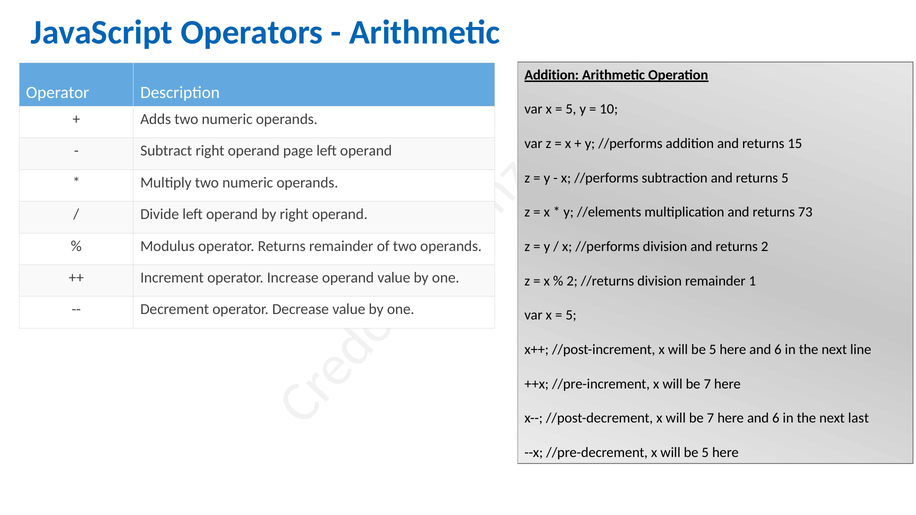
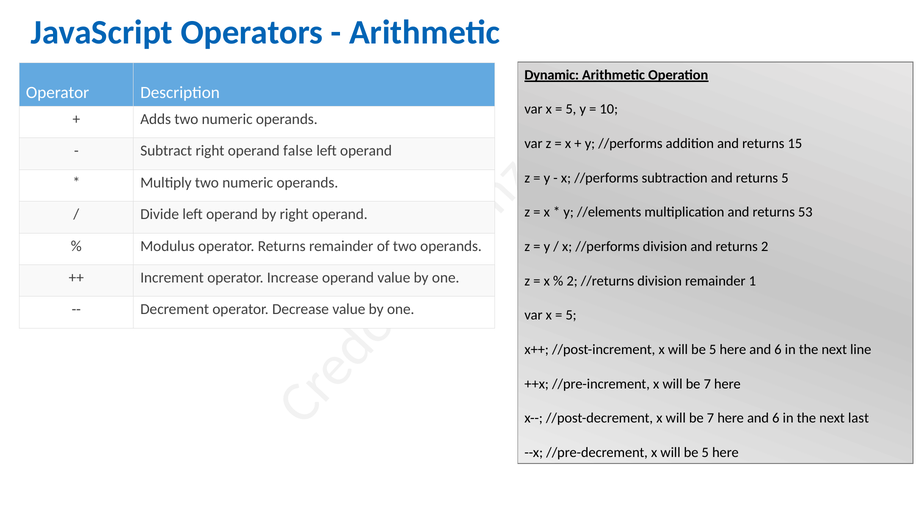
Addition: Addition -> Dynamic (552, 75)
page: page -> false (298, 151)
73: 73 -> 53 (805, 212)
